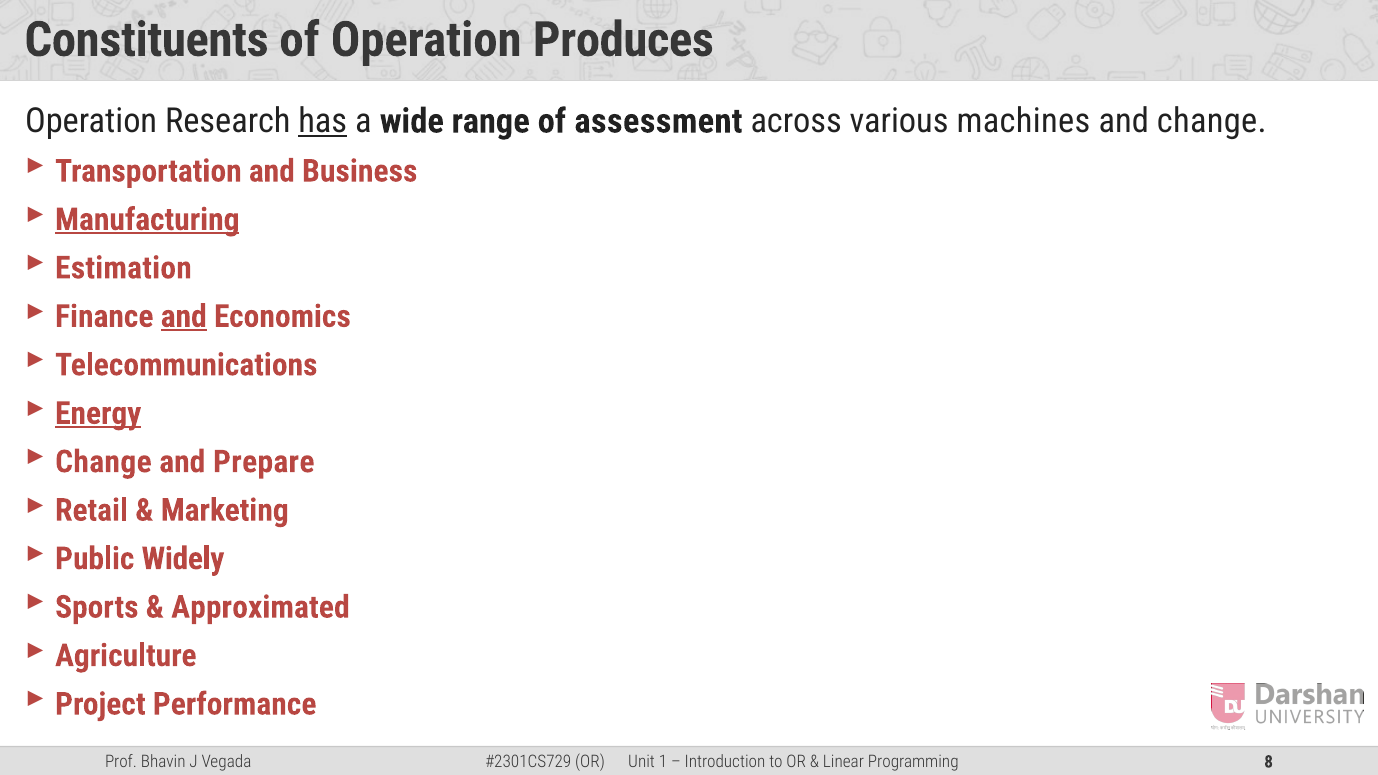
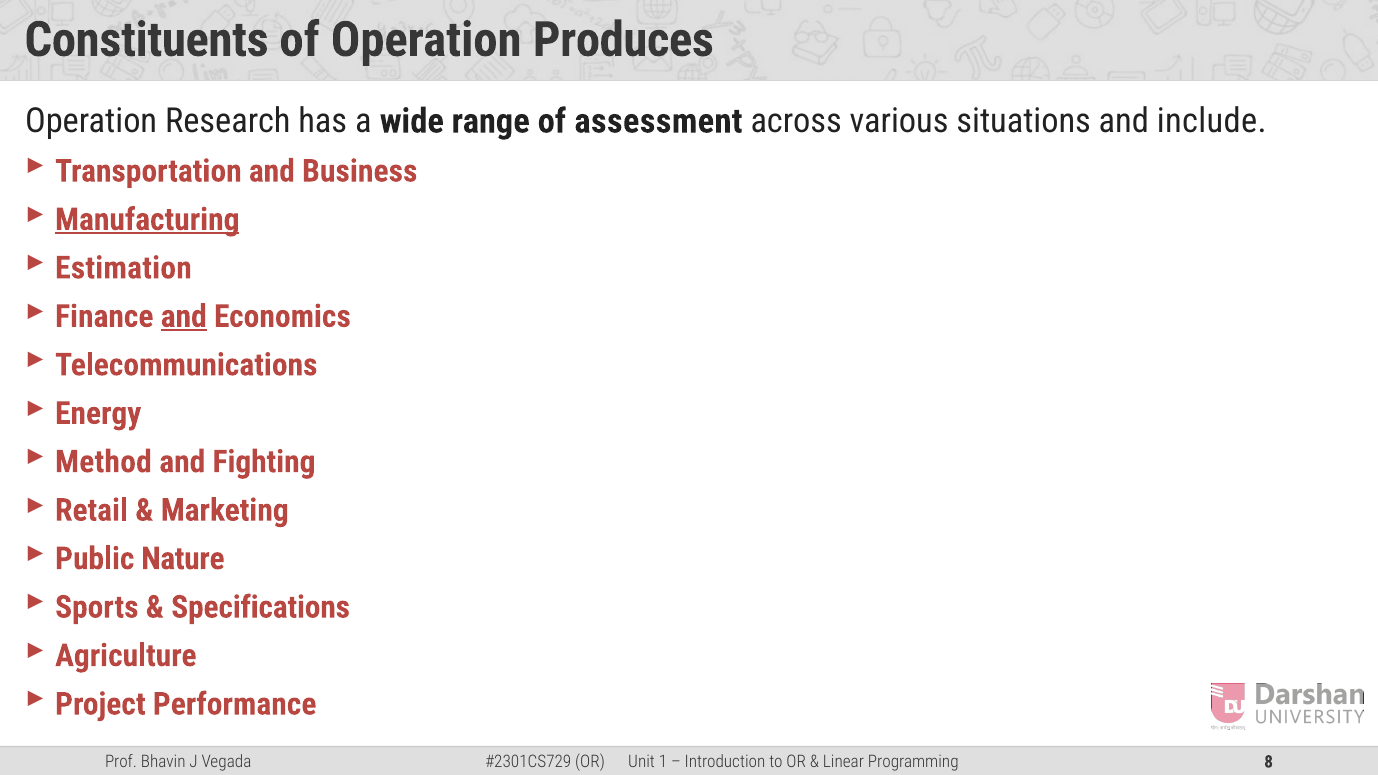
has underline: present -> none (323, 121)
machines: machines -> situations (1024, 121)
and change: change -> include (1212, 121)
Energy underline: present -> none (98, 413)
Change: Change -> Method (103, 462)
Prepare: Prepare -> Fighting (264, 462)
Widely: Widely -> Nature (183, 559)
Approximated: Approximated -> Specifications (261, 607)
